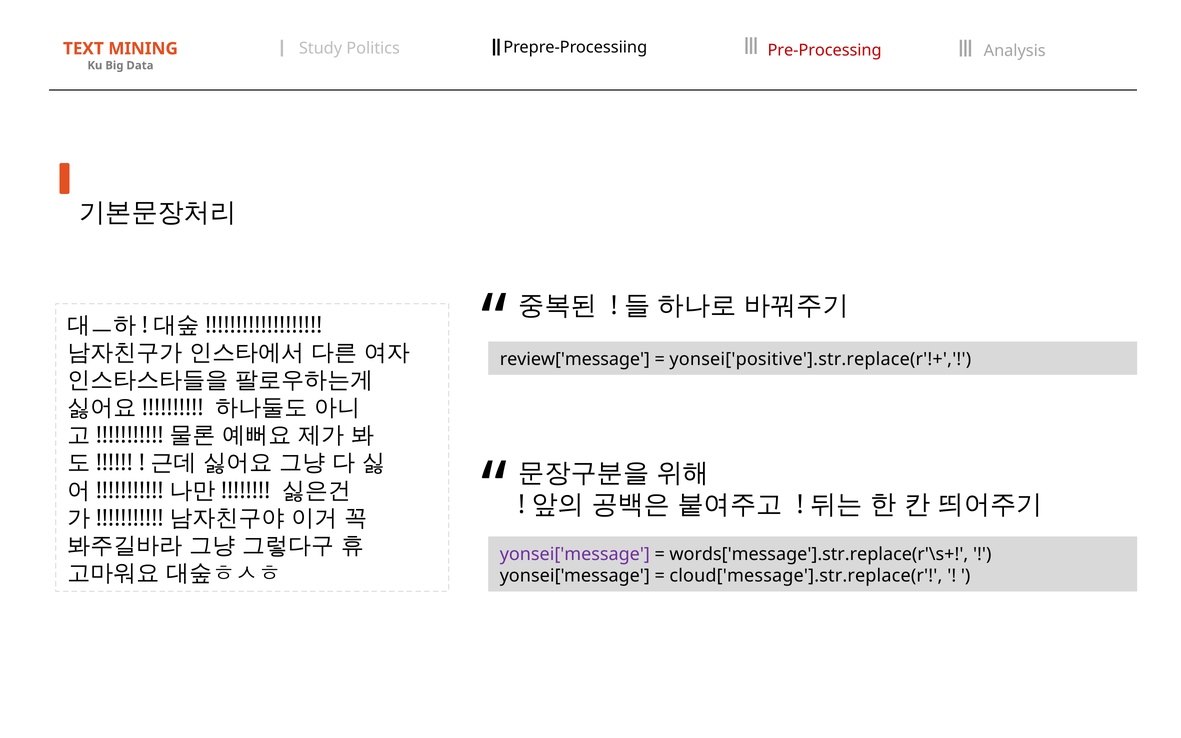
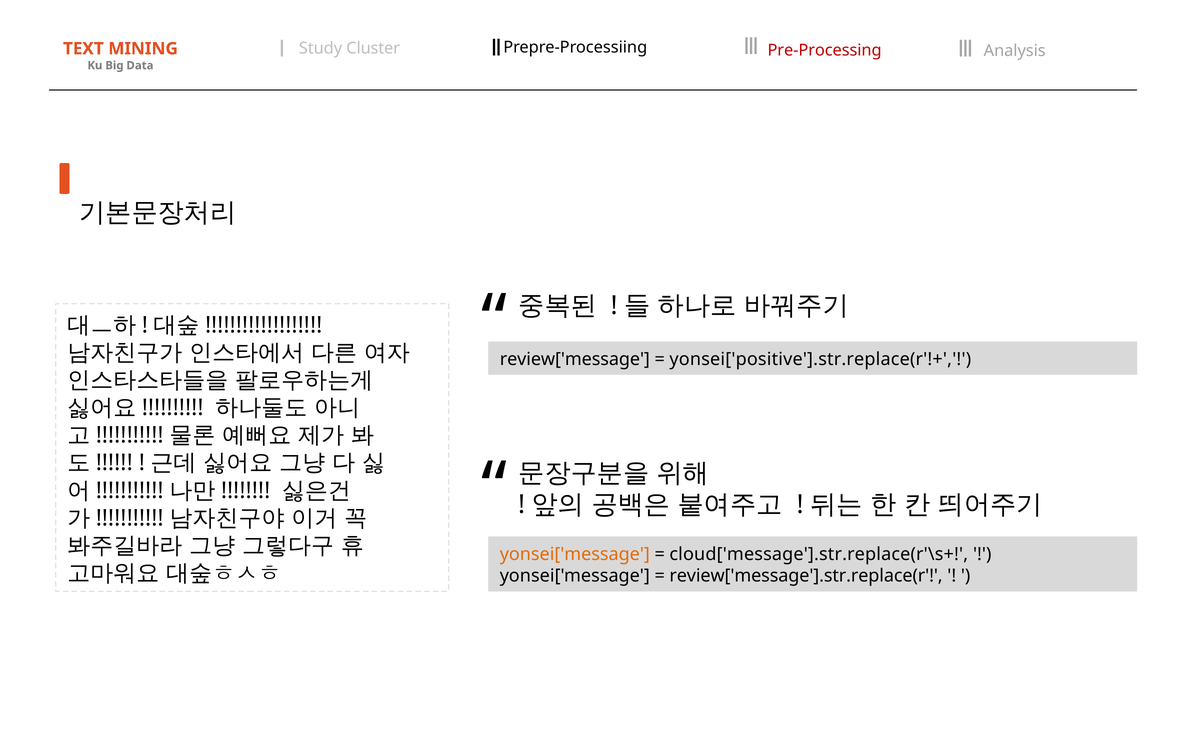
Politics: Politics -> Cluster (373, 48)
yonsei['message colour: purple -> orange (575, 554)
words['message'].str.replace(r'\s+: words['message'].str.replace(r'\s+ -> cloud['message'].str.replace(r'\s+ (819, 554)
cloud['message'].str.replace(r: cloud['message'].str.replace(r -> review['message'].str.replace(r (806, 576)
